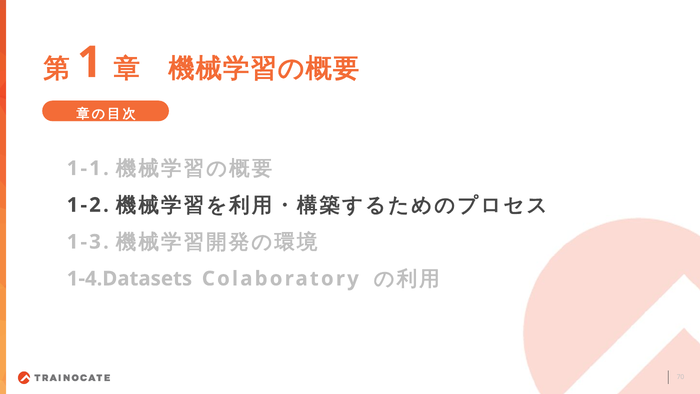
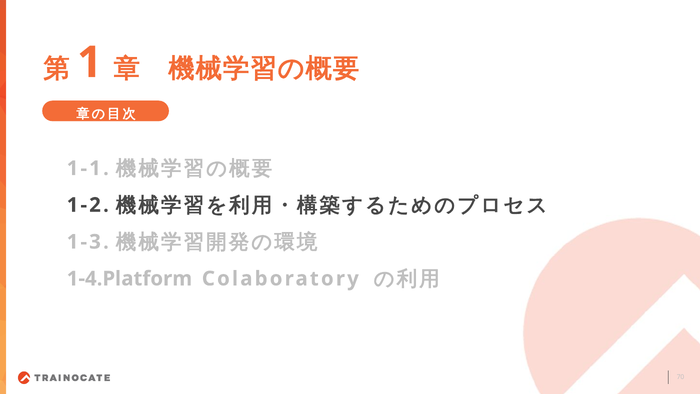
1-4.Datasets: 1-4.Datasets -> 1-4.Platform (129, 278)
